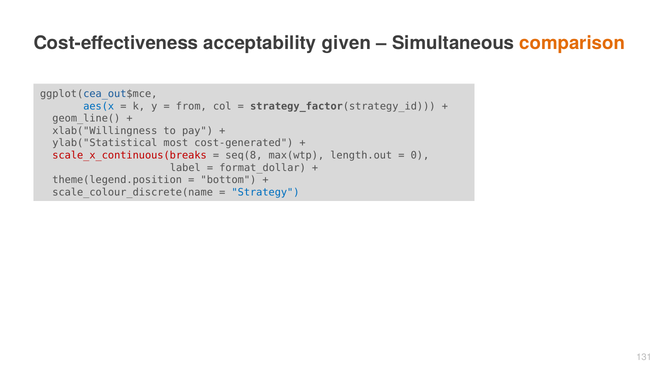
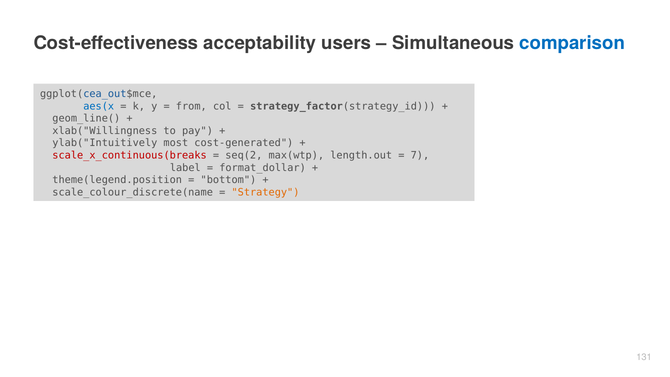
given: given -> users (346, 43)
comparison colour: orange -> blue (572, 43)
ylab("Statistical: ylab("Statistical -> ylab("Intuitively (105, 143)
seq(8: seq(8 -> seq(2 (244, 155)
0: 0 -> 7 (420, 155)
Strategy colour: blue -> orange (265, 192)
